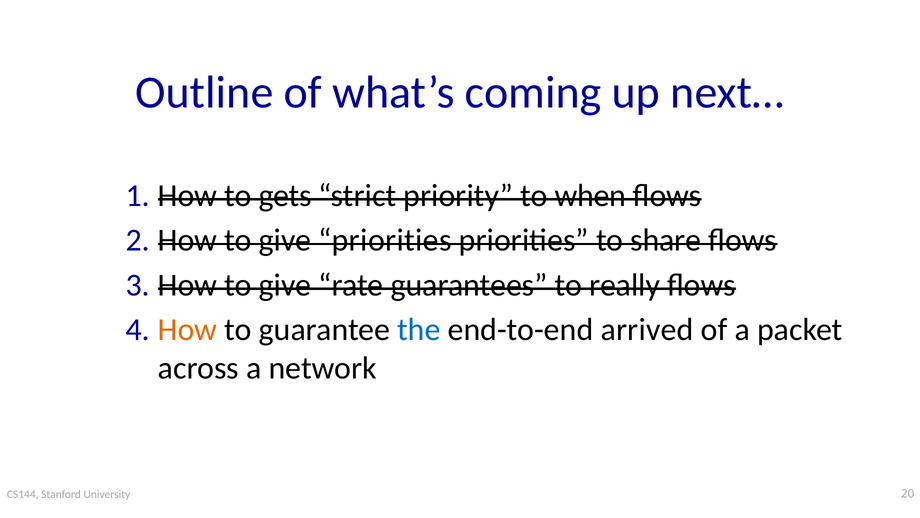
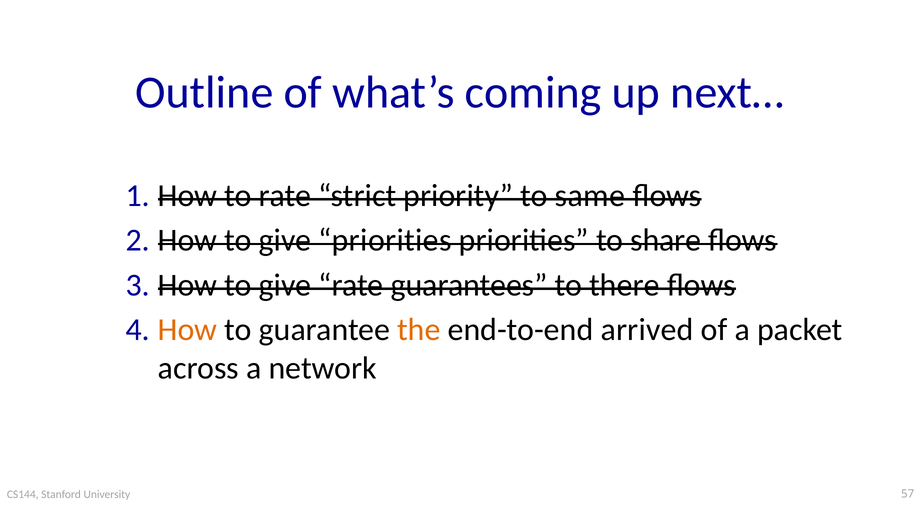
to gets: gets -> rate (285, 195)
when: when -> same (590, 195)
really: really -> there (624, 285)
the colour: blue -> orange (419, 330)
20: 20 -> 57 (908, 494)
